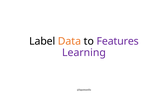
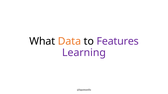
Label: Label -> What (42, 42)
